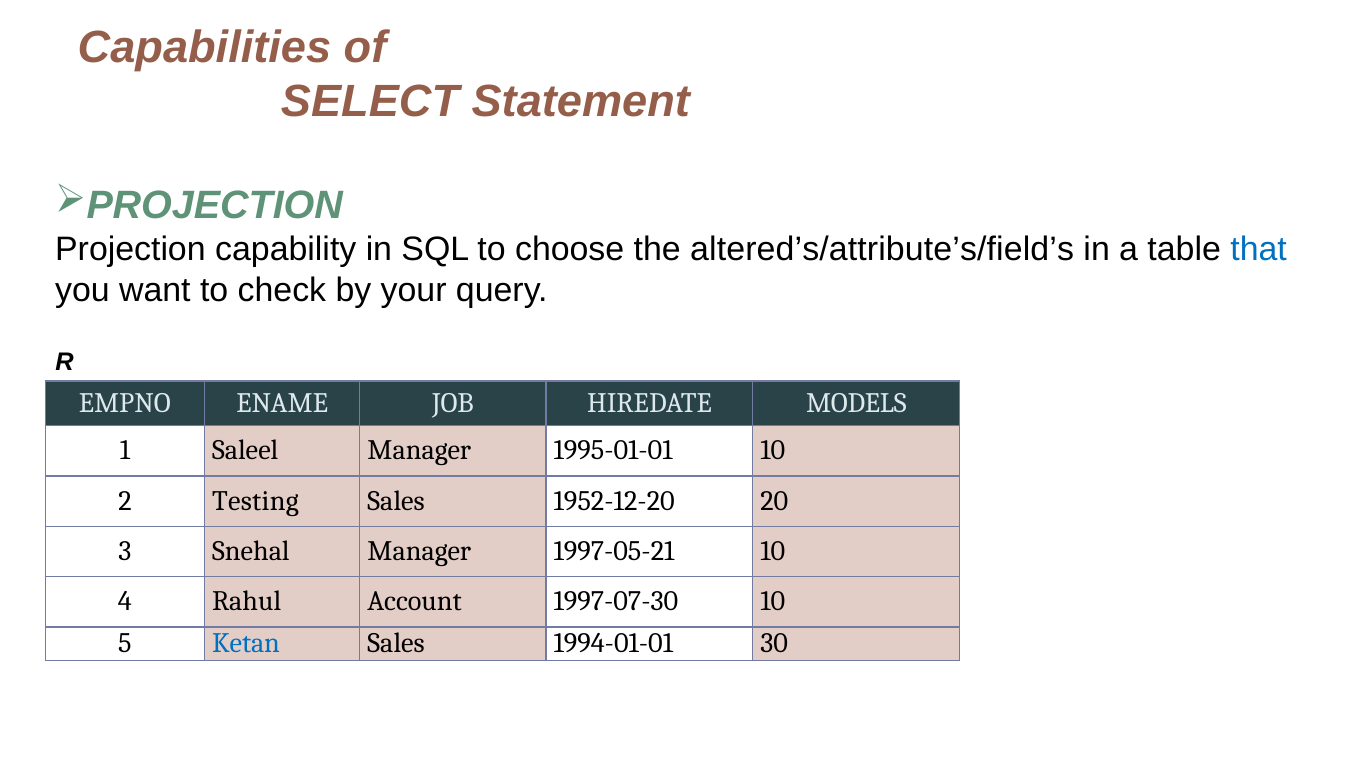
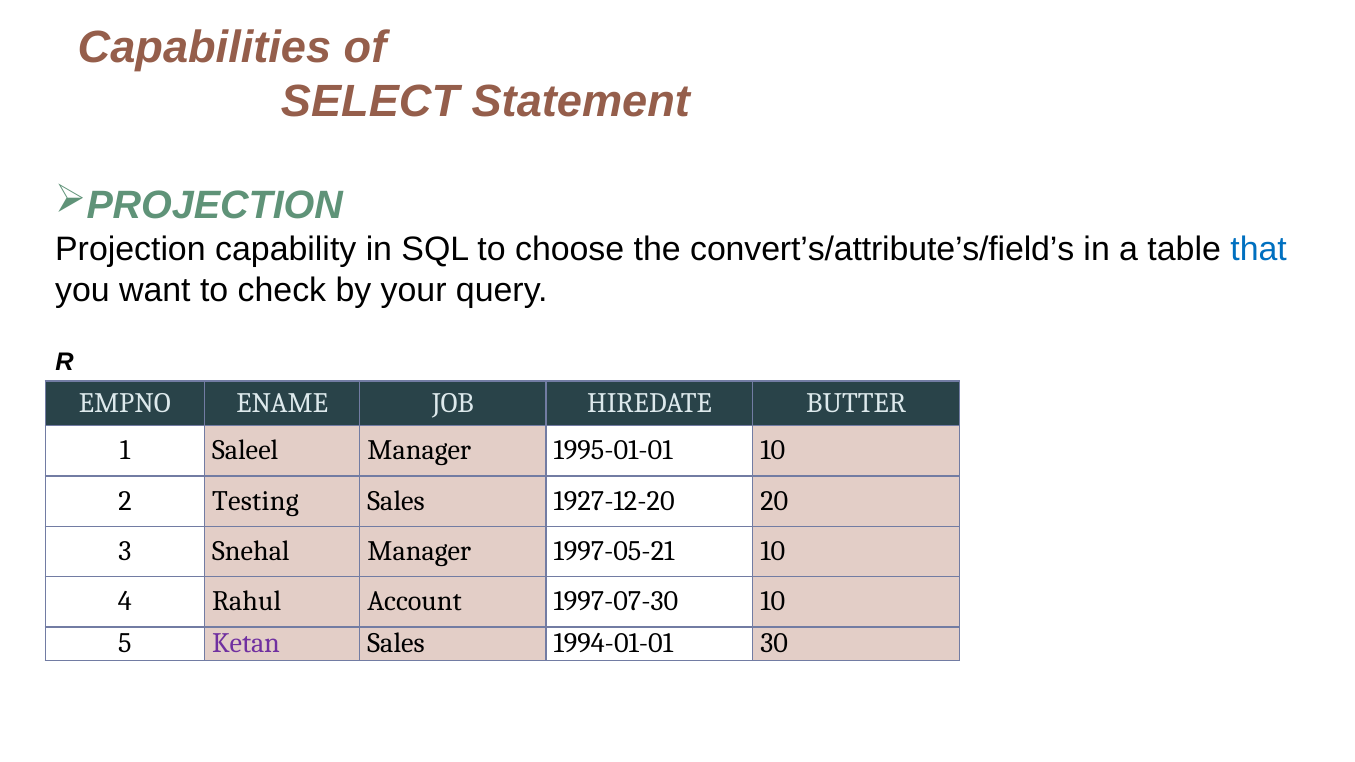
altered’s/attribute’s/field’s: altered’s/attribute’s/field’s -> convert’s/attribute’s/field’s (882, 250)
MODELS: MODELS -> BUTTER (856, 403)
1952-12-20: 1952-12-20 -> 1927-12-20 (614, 501)
Ketan colour: blue -> purple (246, 644)
